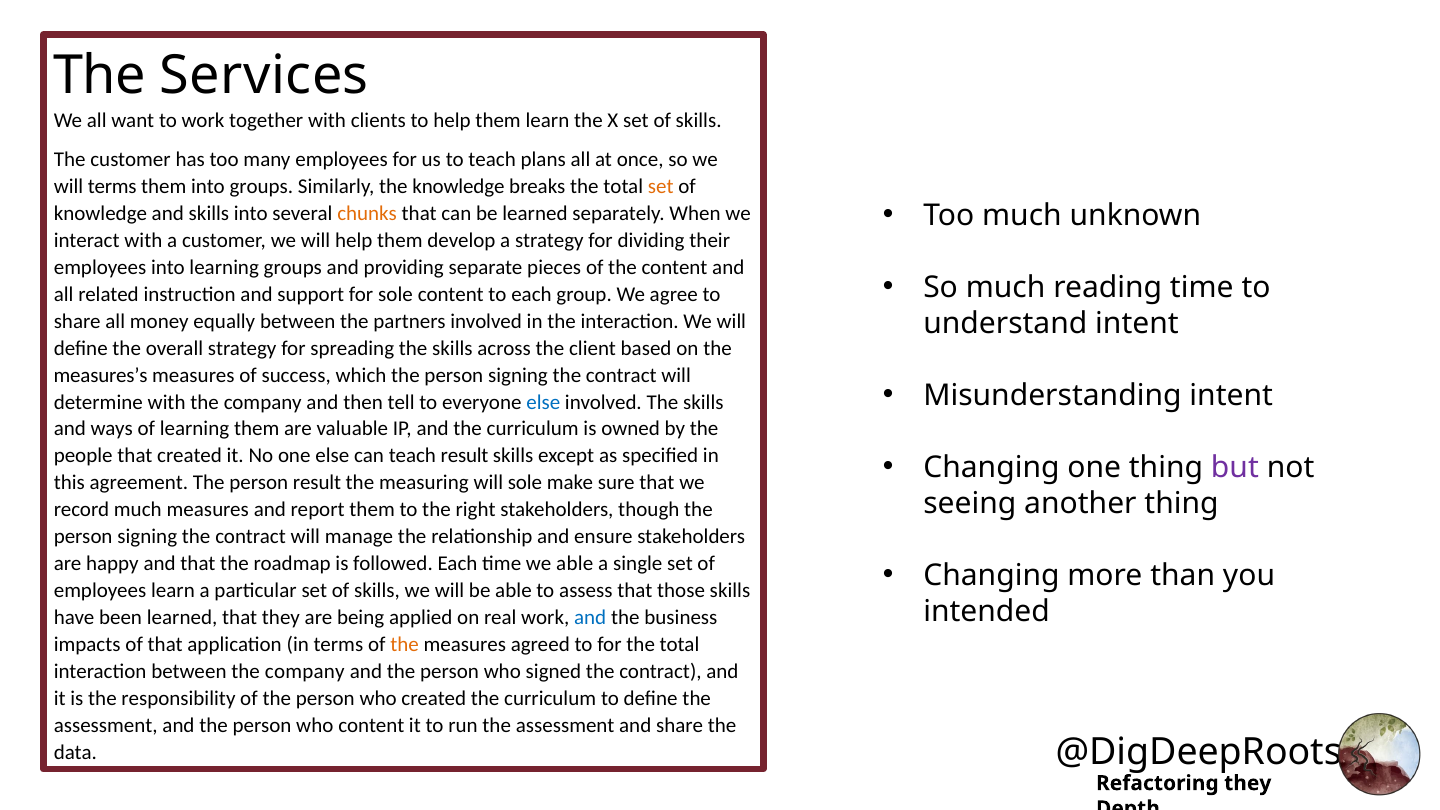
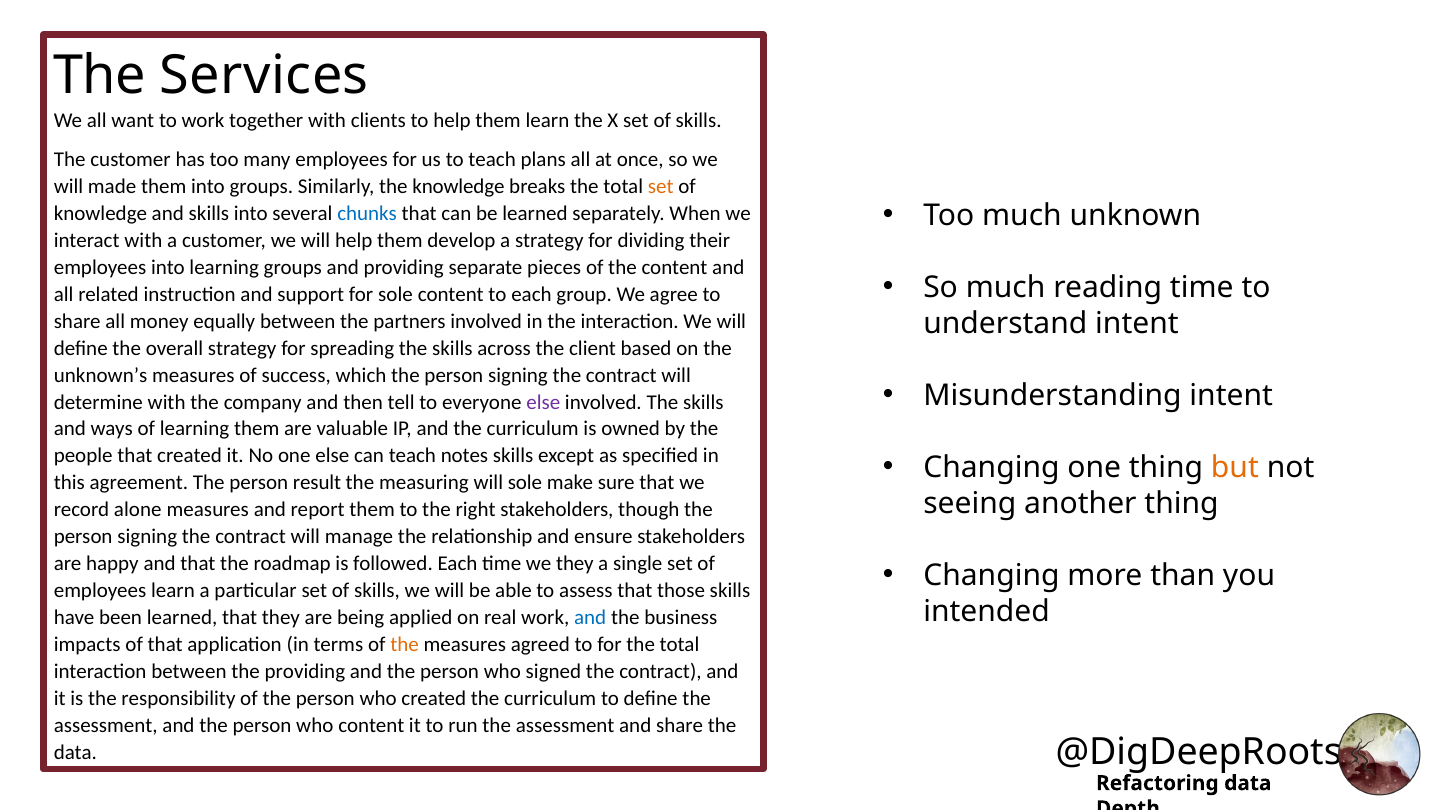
will terms: terms -> made (112, 186)
chunks colour: orange -> blue (367, 213)
measures’s: measures’s -> unknown’s (101, 375)
else colour: blue -> purple (543, 402)
teach result: result -> notes (464, 456)
but colour: purple -> orange (1235, 468)
record much: much -> alone (138, 510)
we able: able -> they (575, 564)
between the company: company -> providing (305, 672)
they: they -> data (1248, 783)
